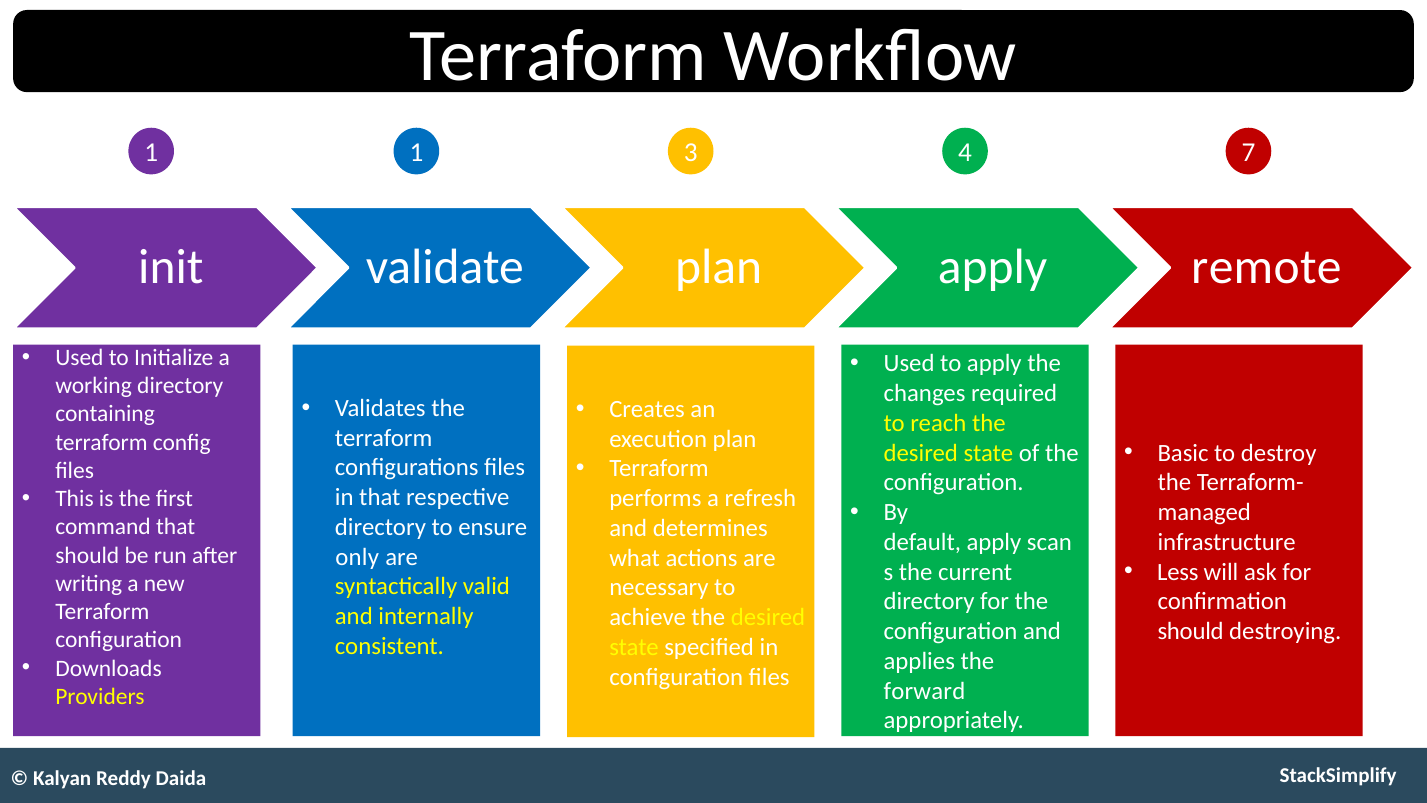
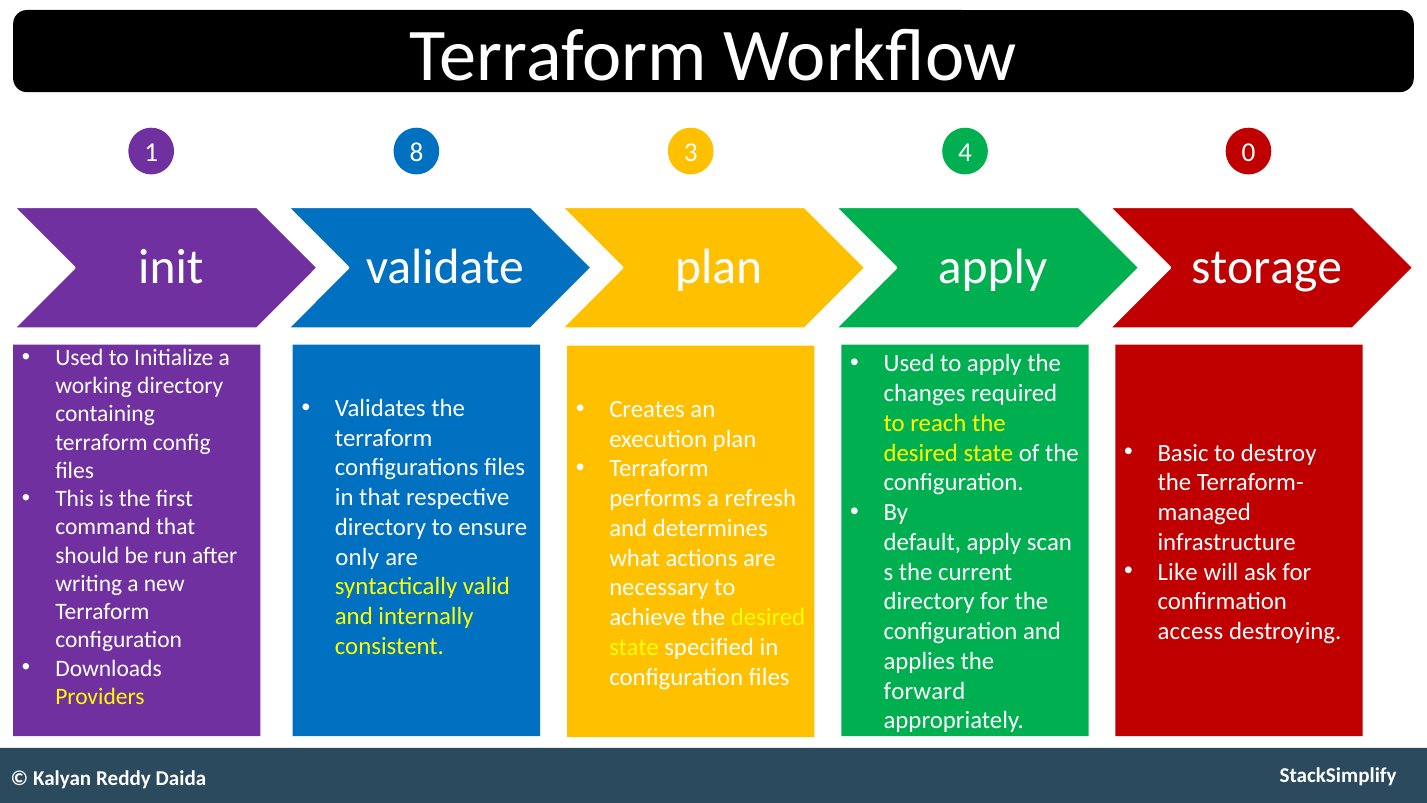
1 1: 1 -> 8 (416, 153)
7: 7 -> 0 (1248, 153)
remote: remote -> storage (1267, 267)
Less: Less -> Like (1178, 572)
should: should -> access (1190, 631)
